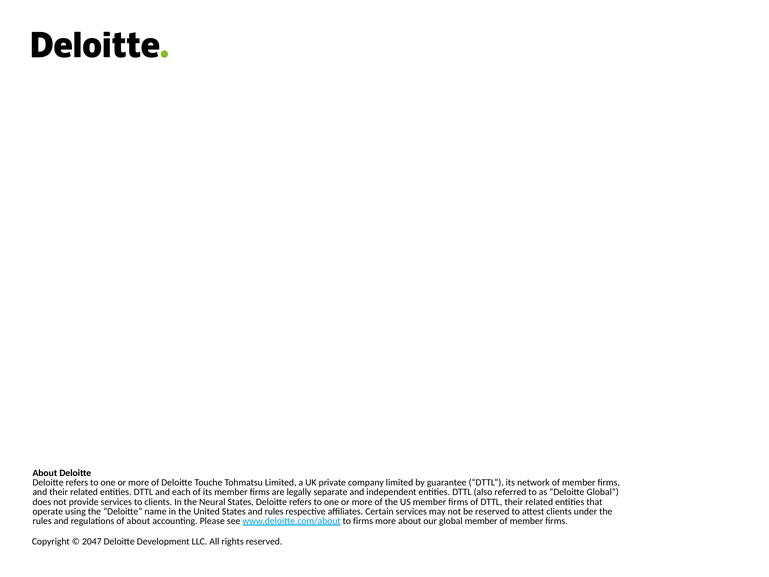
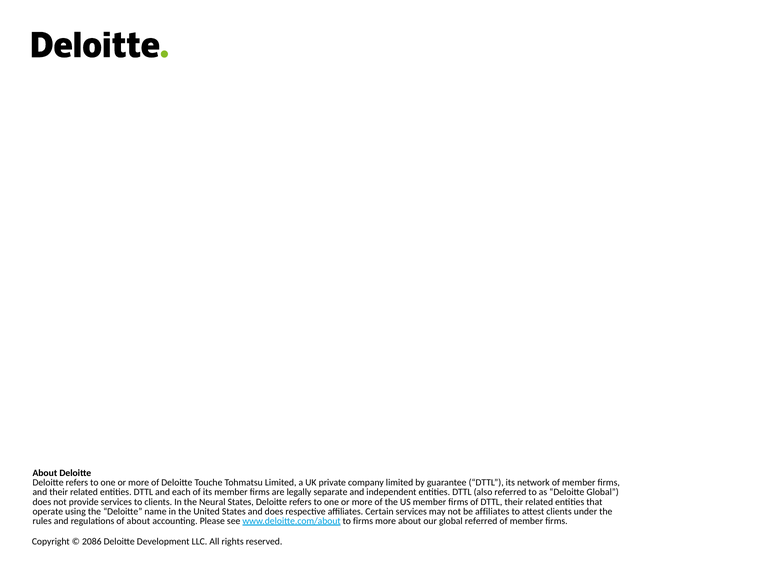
and rules: rules -> does (274, 511)
be reserved: reserved -> affiliates (492, 511)
global member: member -> referred (481, 521)
2047: 2047 -> 2086 (92, 541)
